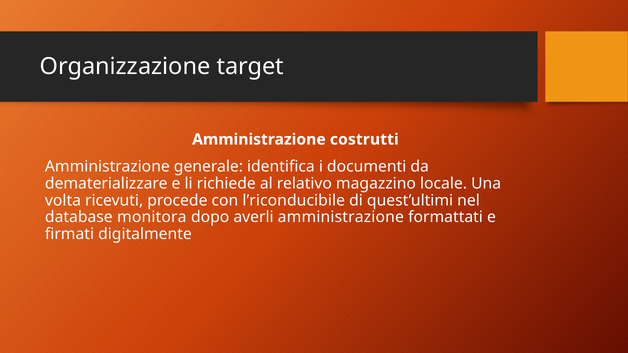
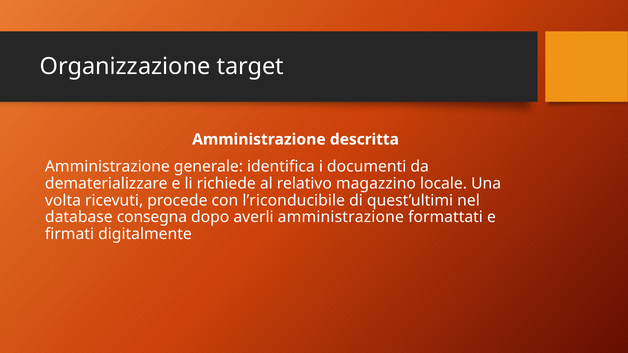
costrutti: costrutti -> descritta (364, 140)
monitora: monitora -> consegna (152, 217)
